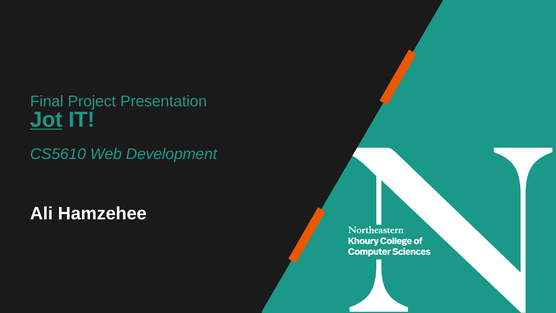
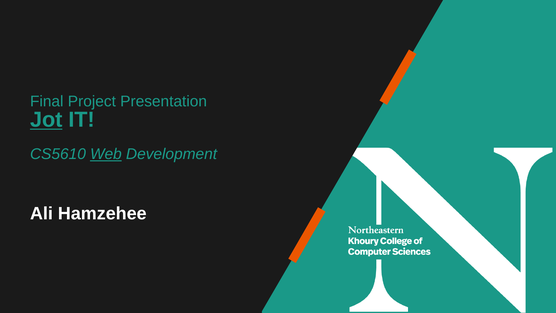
Web underline: none -> present (106, 154)
